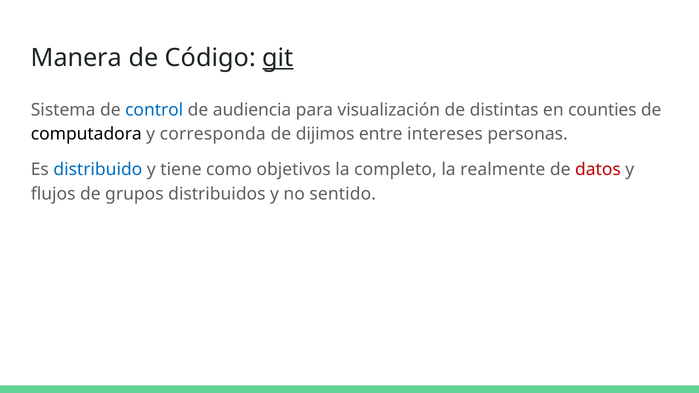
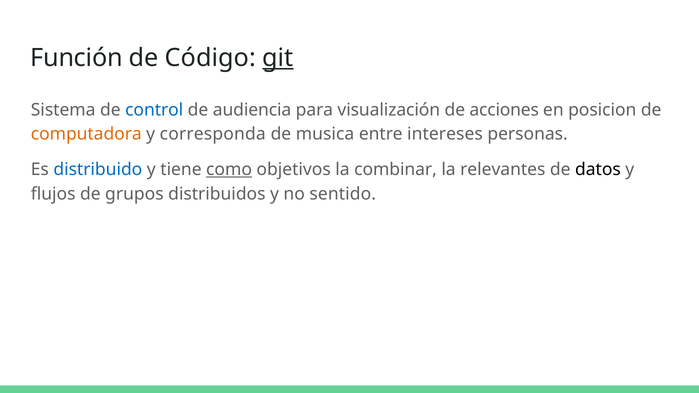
Manera: Manera -> Función (77, 58)
distintas: distintas -> acciones (504, 110)
counties: counties -> posicion (602, 110)
computadora colour: black -> orange (86, 134)
dijimos: dijimos -> musica (325, 134)
como underline: none -> present (229, 170)
completo: completo -> combinar (395, 170)
realmente: realmente -> relevantes (503, 170)
datos colour: red -> black (598, 170)
